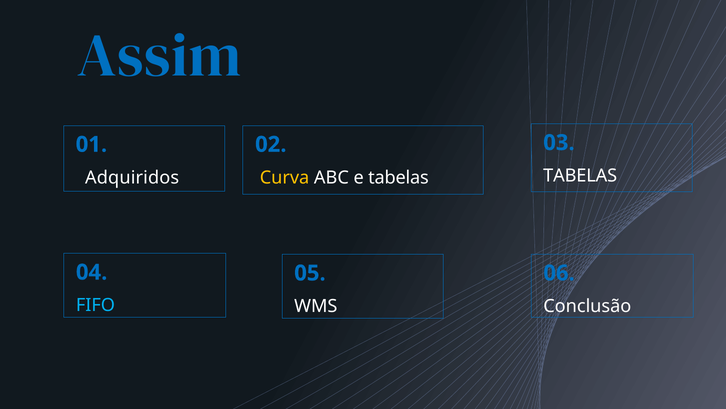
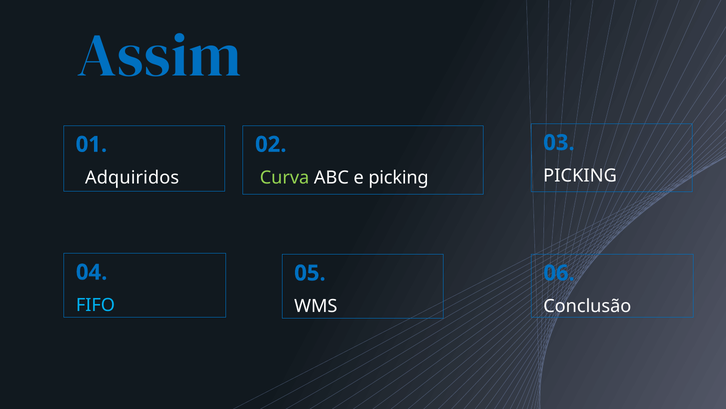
TABELAS: TABELAS -> PICKING (580, 176)
Curva colour: yellow -> light green (285, 177)
e tabelas: tabelas -> picking (398, 177)
